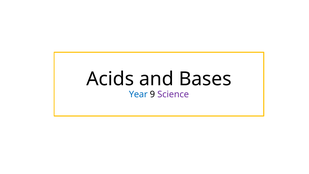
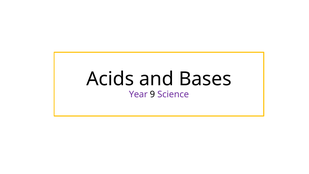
Year colour: blue -> purple (138, 94)
